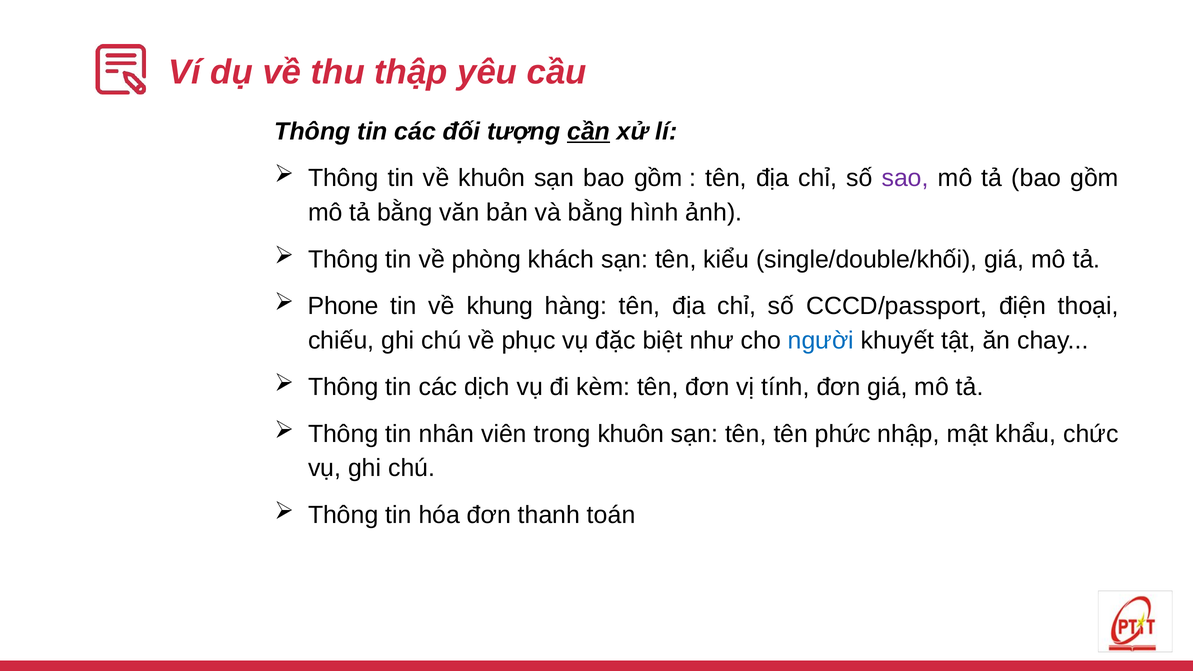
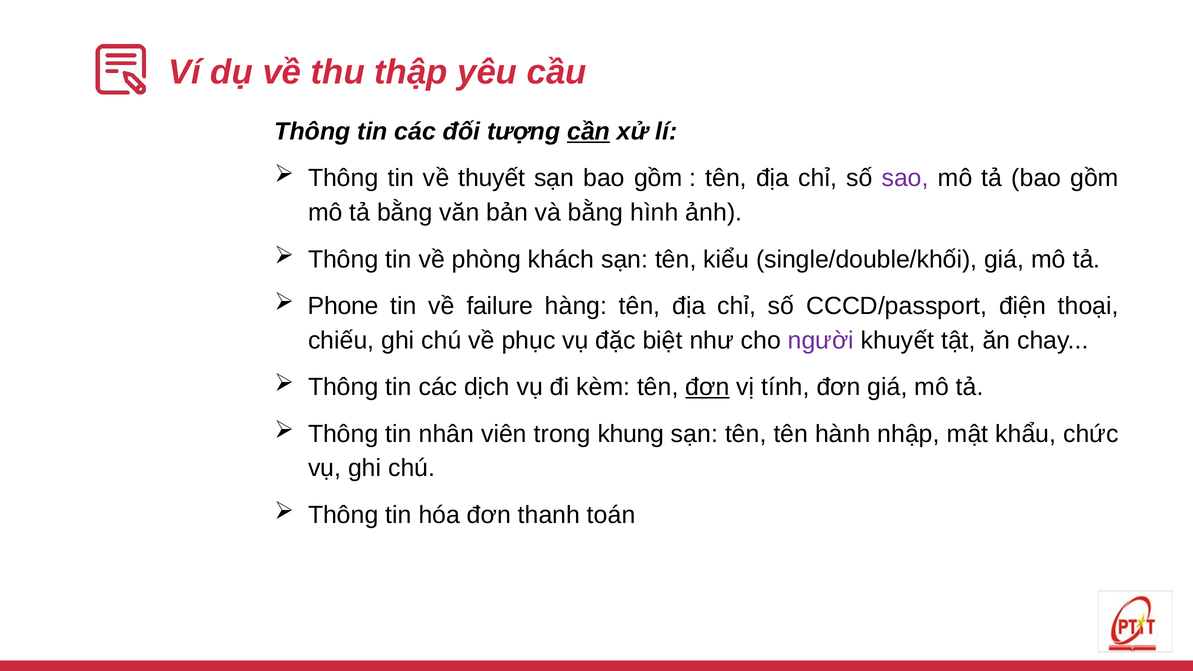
về khuôn: khuôn -> thuyết (492, 178)
khung: khung -> failure (500, 306)
người colour: blue -> purple (821, 340)
đơn underline: none -> present (707, 387)
trong khuôn: khuôn -> khung (631, 434)
phức: phức -> hành (843, 434)
